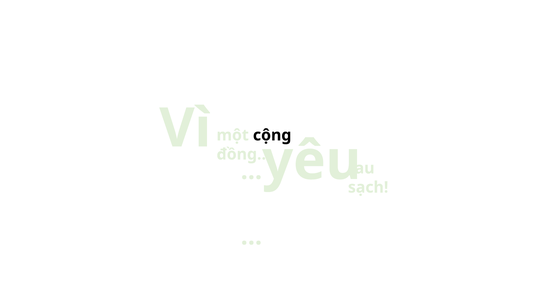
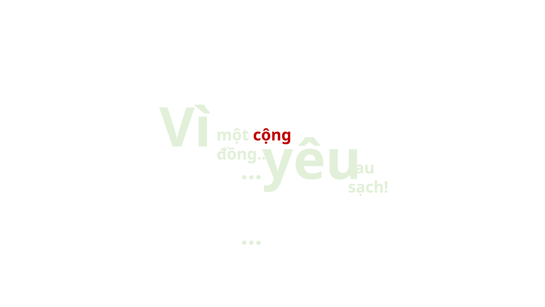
cộng colour: black -> red (272, 135)
